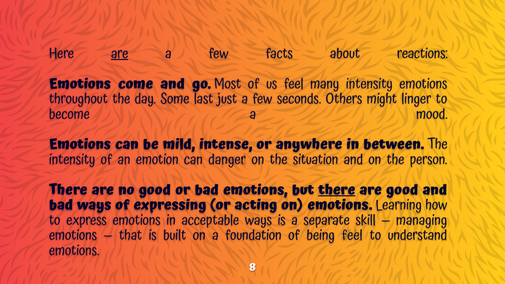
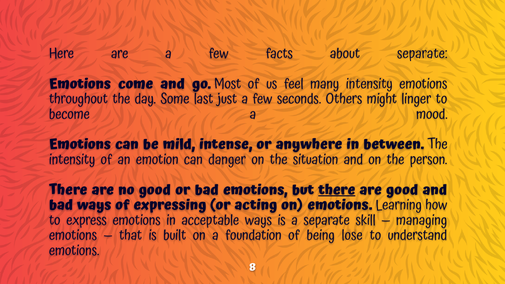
are underline: present -> none (120, 54)
about reactions: reactions -> separate (422, 54)
being feel: feel -> lose (352, 235)
